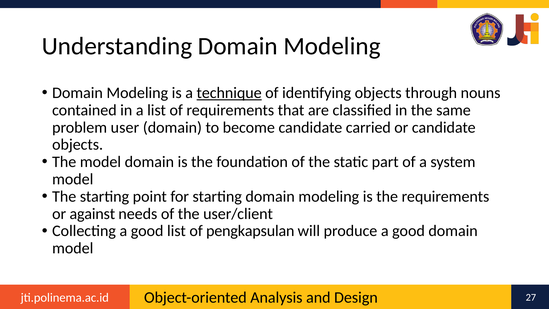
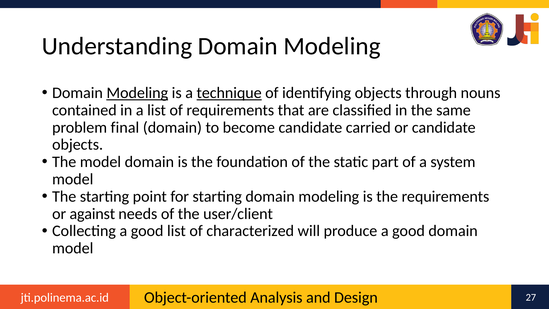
Modeling underline: none -> present (137, 93)
user: user -> final (125, 127)
pengkapsulan: pengkapsulan -> characterized (250, 231)
